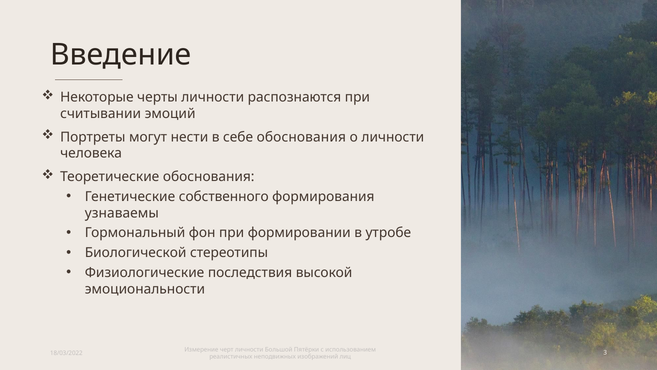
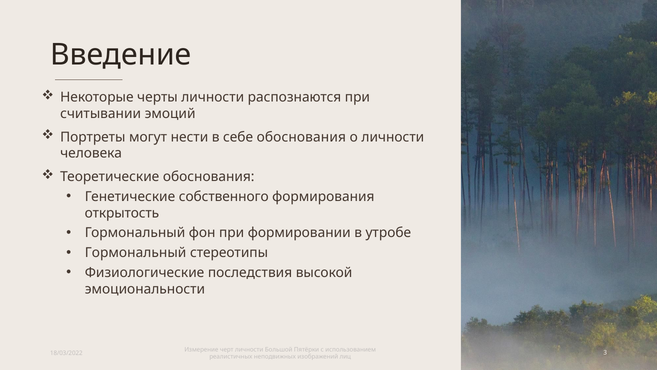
узнаваемы: узнаваемы -> открытость (122, 213)
Биологической: Биологической -> Гормональный (136, 253)
